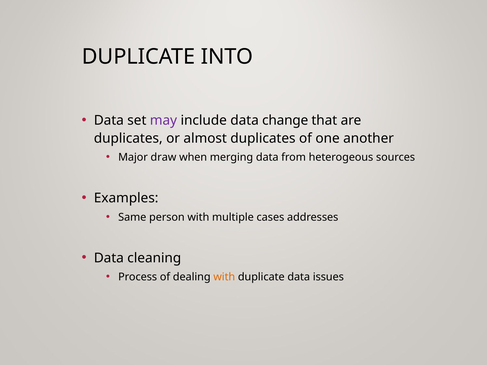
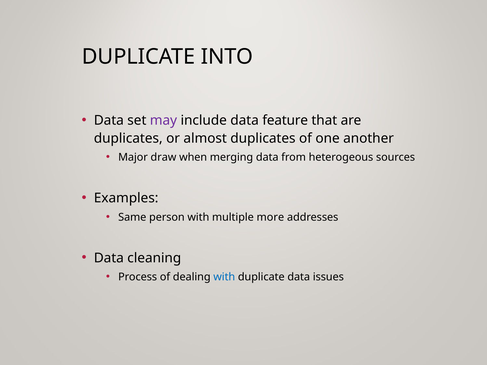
change: change -> feature (285, 121)
cases: cases -> more (270, 217)
with colour: orange -> blue (224, 277)
